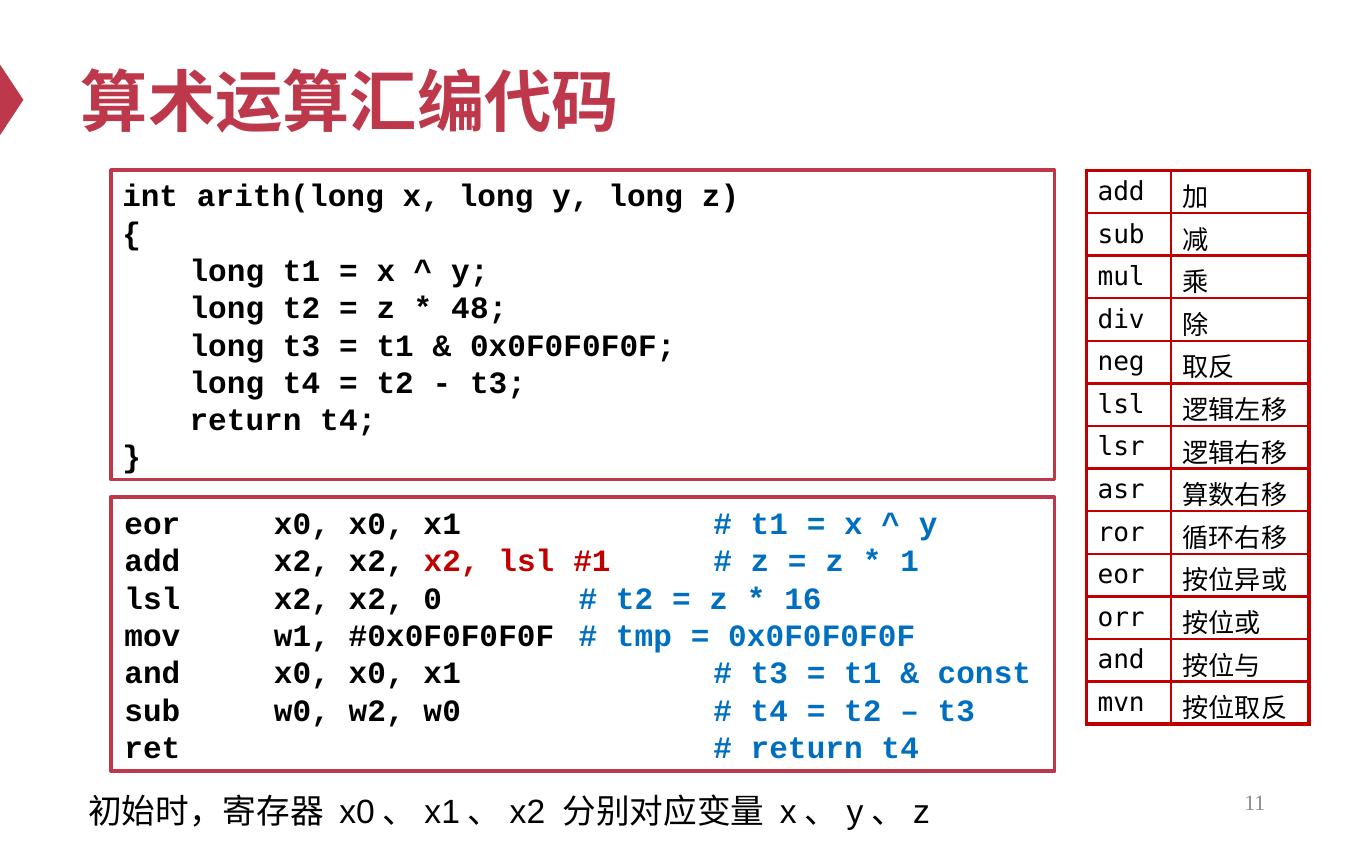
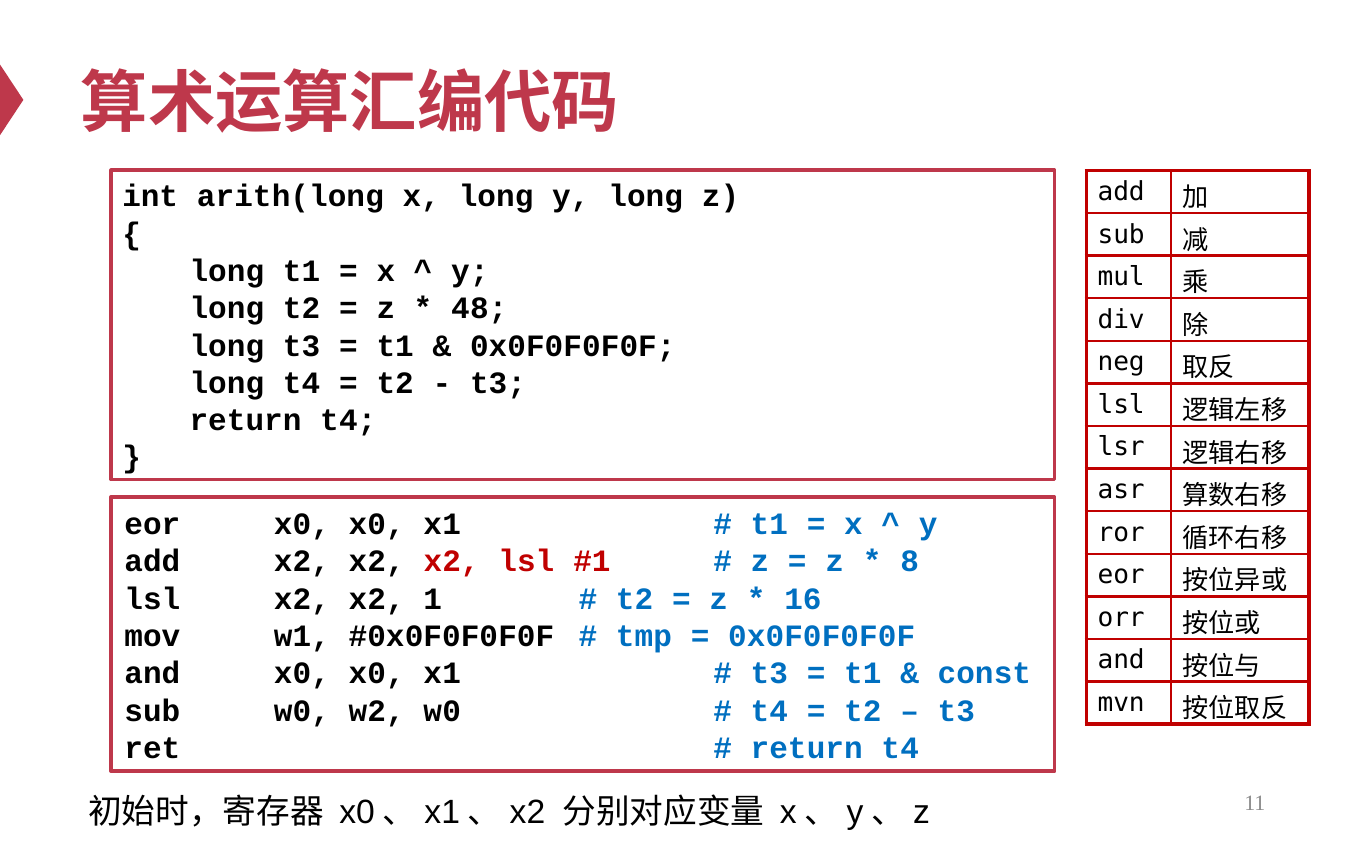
1: 1 -> 8 (910, 562)
0: 0 -> 1 (433, 599)
